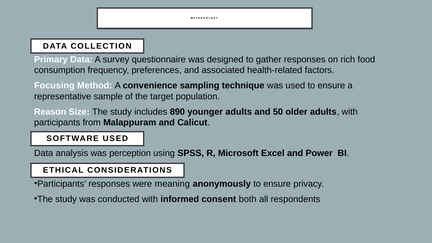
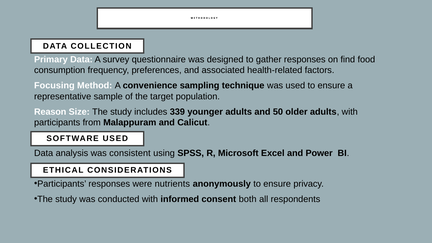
rich: rich -> find (348, 59)
890: 890 -> 339 (177, 112)
perception: perception -> consistent (130, 153)
meaning: meaning -> nutrients (172, 184)
